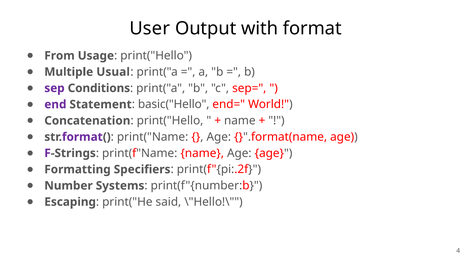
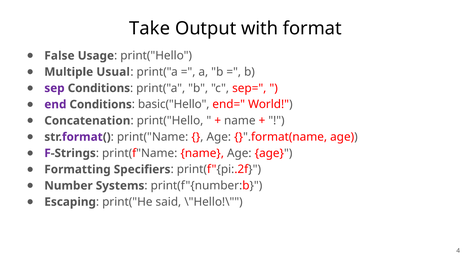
User: User -> Take (150, 28)
From: From -> False (59, 56)
end Statement: Statement -> Conditions (101, 104)
